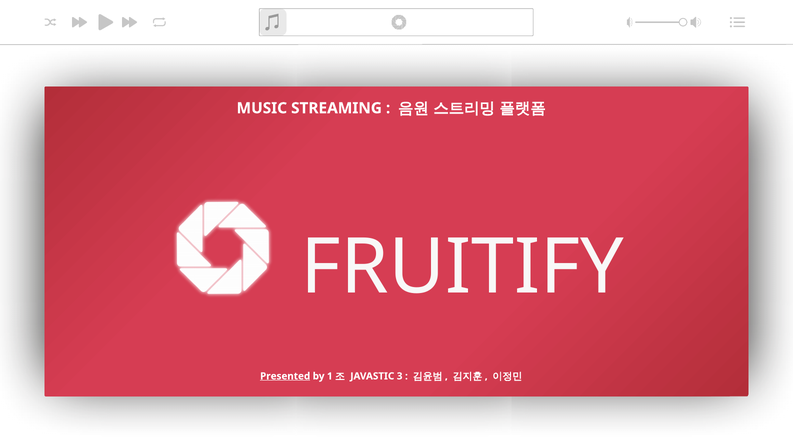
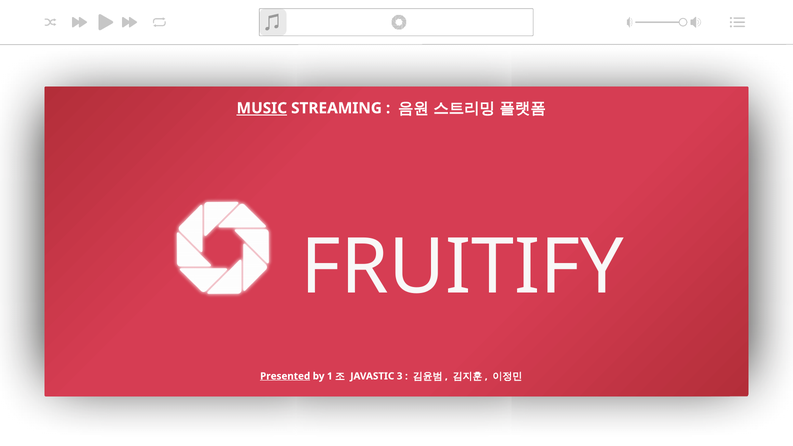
MUSIC underline: none -> present (262, 108)
